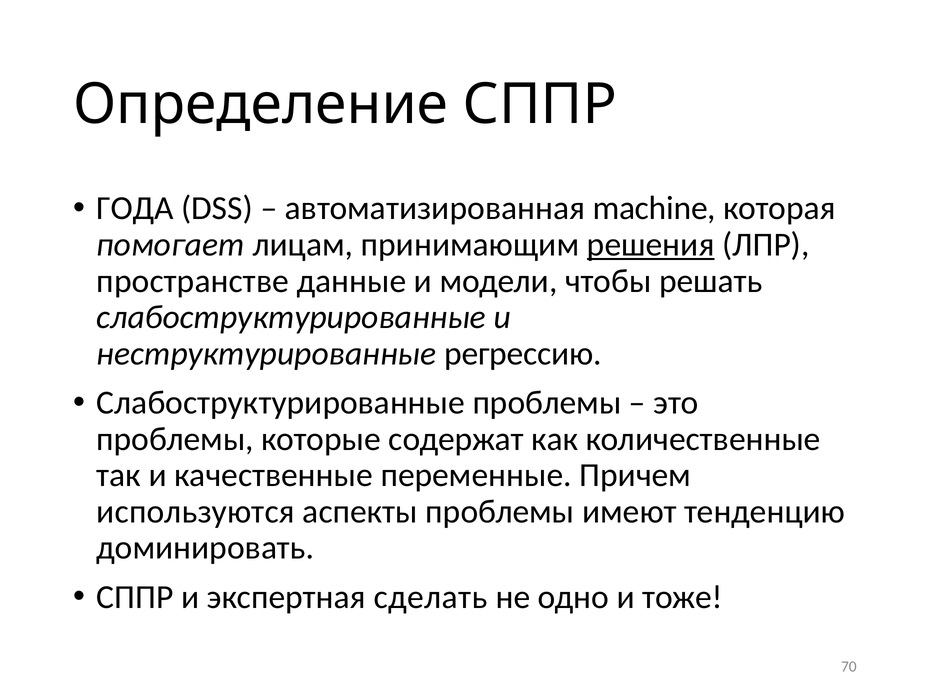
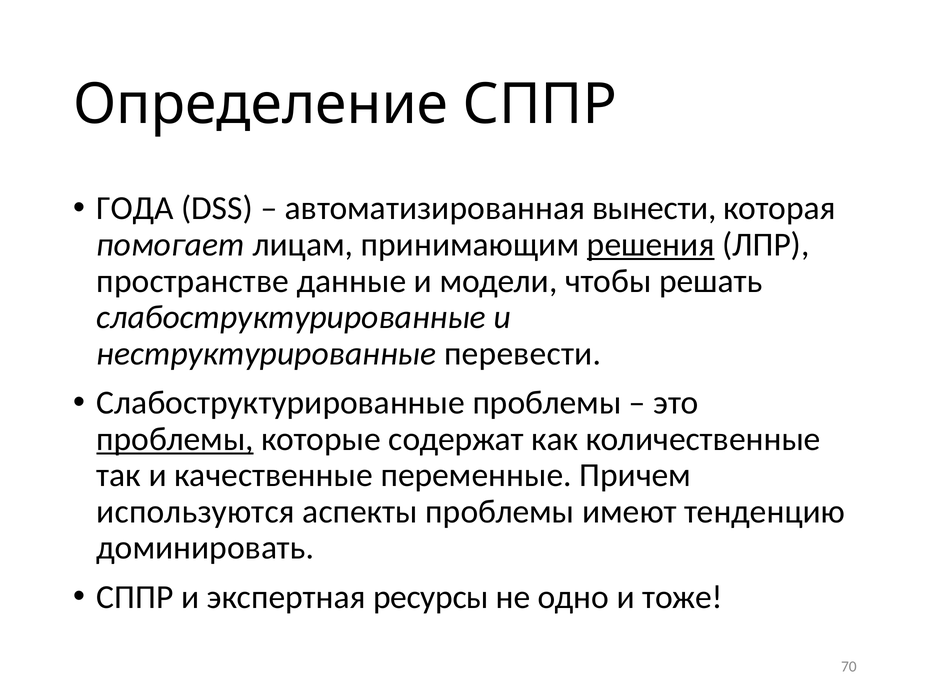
machine: machine -> вынести (654, 208)
регрессию: регрессию -> перевести (523, 353)
проблемы underline: none -> present (175, 439)
сделать: сделать -> ресурсы (431, 597)
